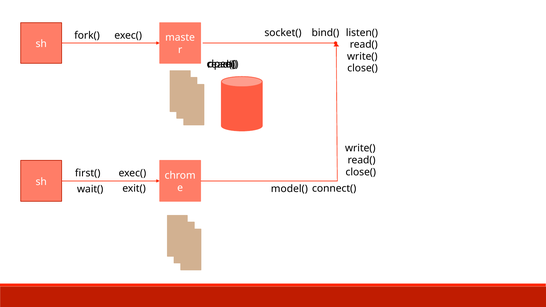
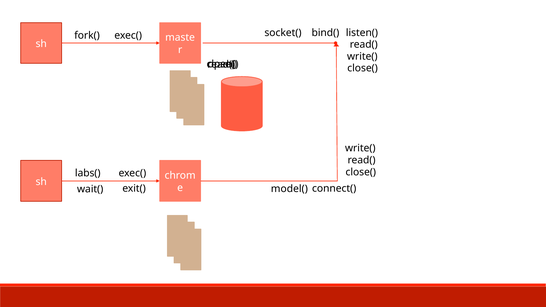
first(: first( -> labs( (88, 173)
